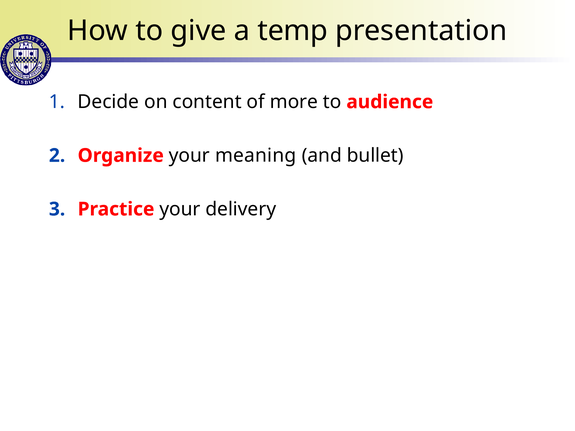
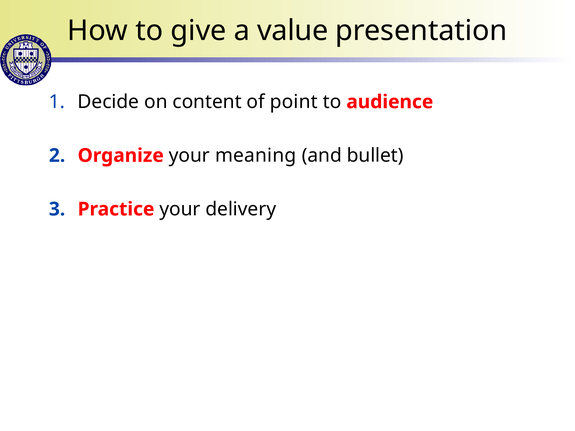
temp: temp -> value (293, 31)
more: more -> point (294, 102)
